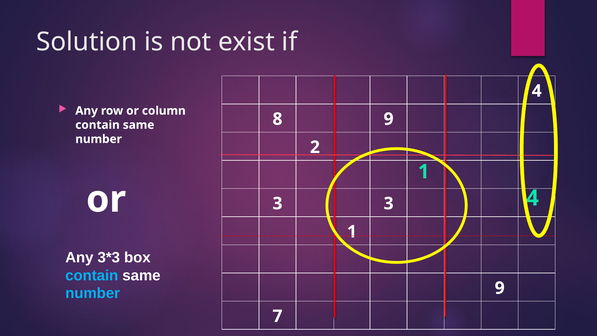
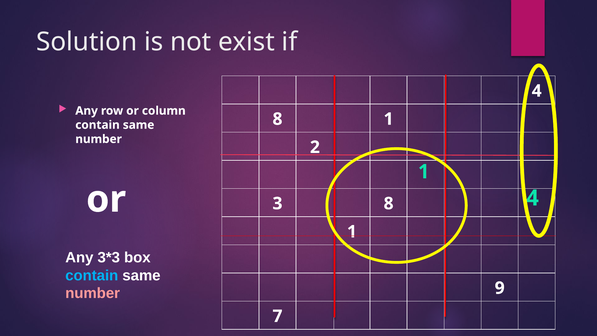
9: 9 -> 1 (389, 119)
3 3: 3 -> 8 (389, 203)
number colour: light blue -> pink (93, 293)
